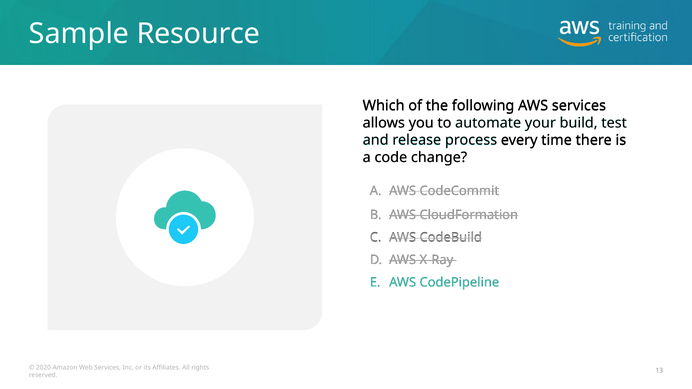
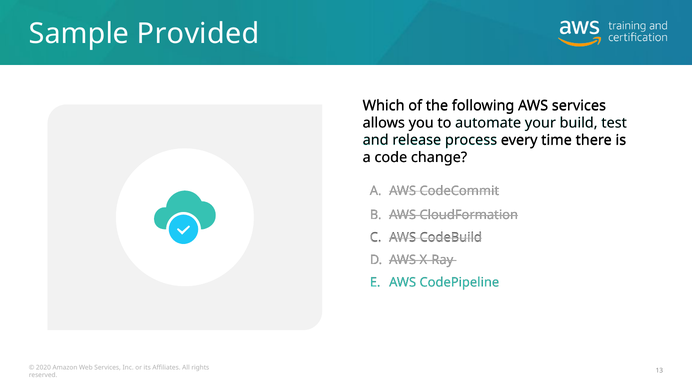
Resource: Resource -> Provided (198, 34)
